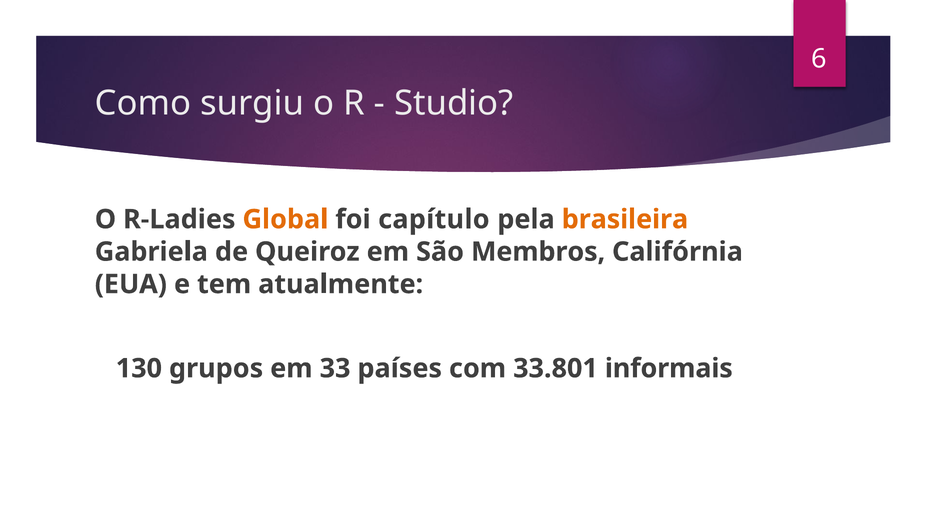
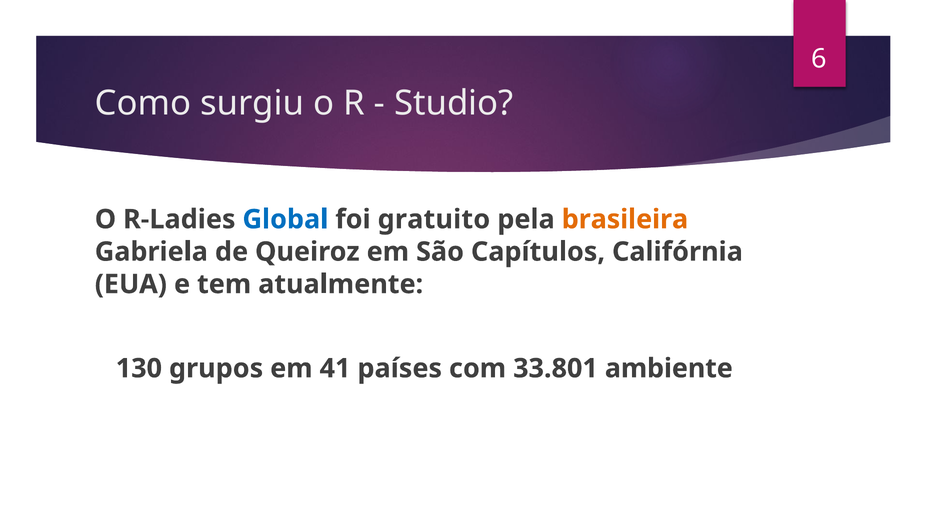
Global colour: orange -> blue (285, 220)
capítulo: capítulo -> gratuito (434, 220)
Membros: Membros -> Capítulos (538, 252)
33: 33 -> 41 (335, 369)
informais: informais -> ambiente (669, 369)
